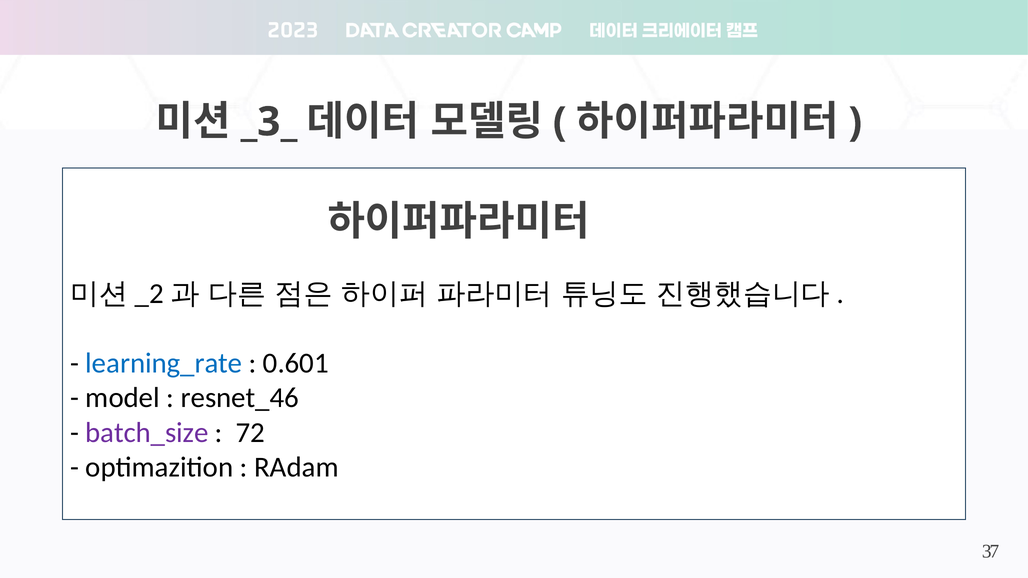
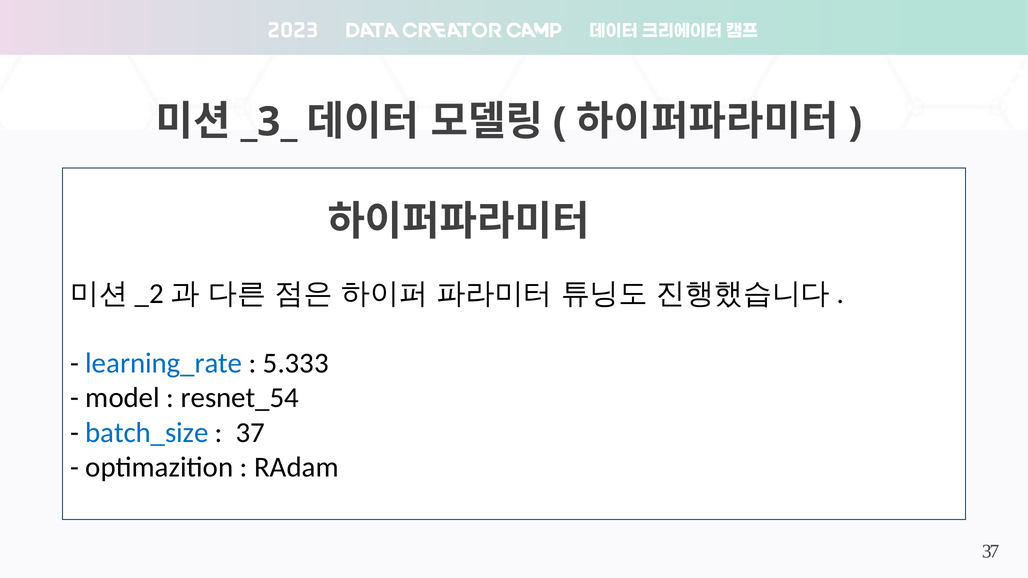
0.601: 0.601 -> 5.333 (296, 363)
resnet_46: resnet_46 -> resnet_54 (240, 398)
batch_size colour: purple -> blue (147, 433)
72: 72 -> 37 (250, 433)
